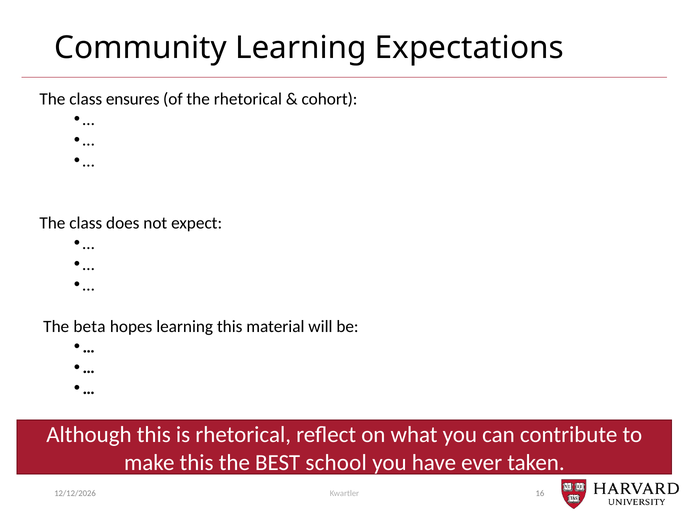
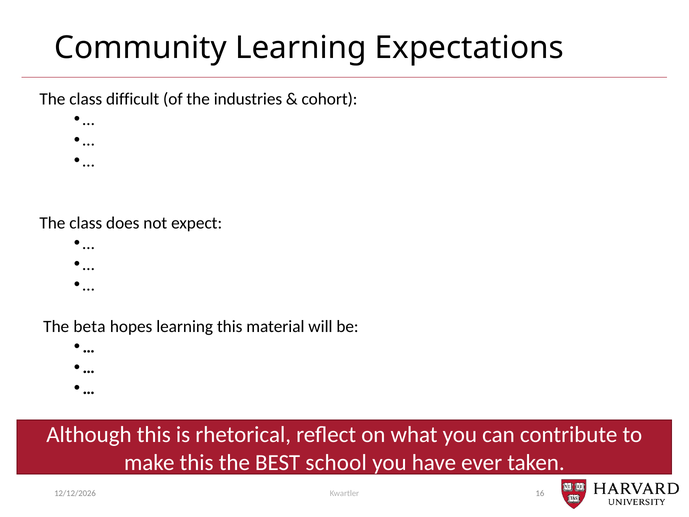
ensures: ensures -> difficult (133, 99)
the rhetorical: rhetorical -> industries (248, 99)
